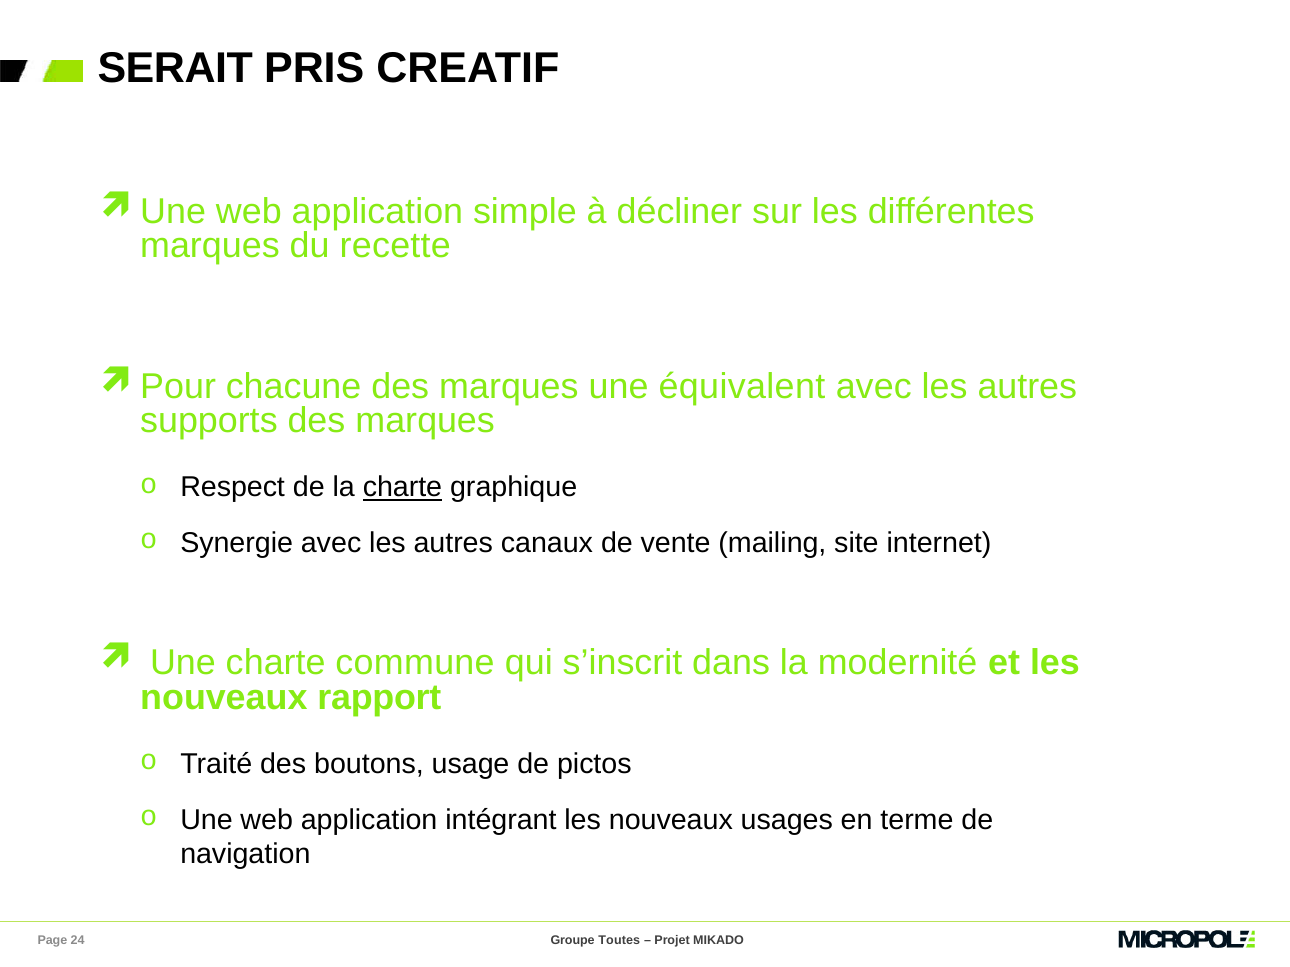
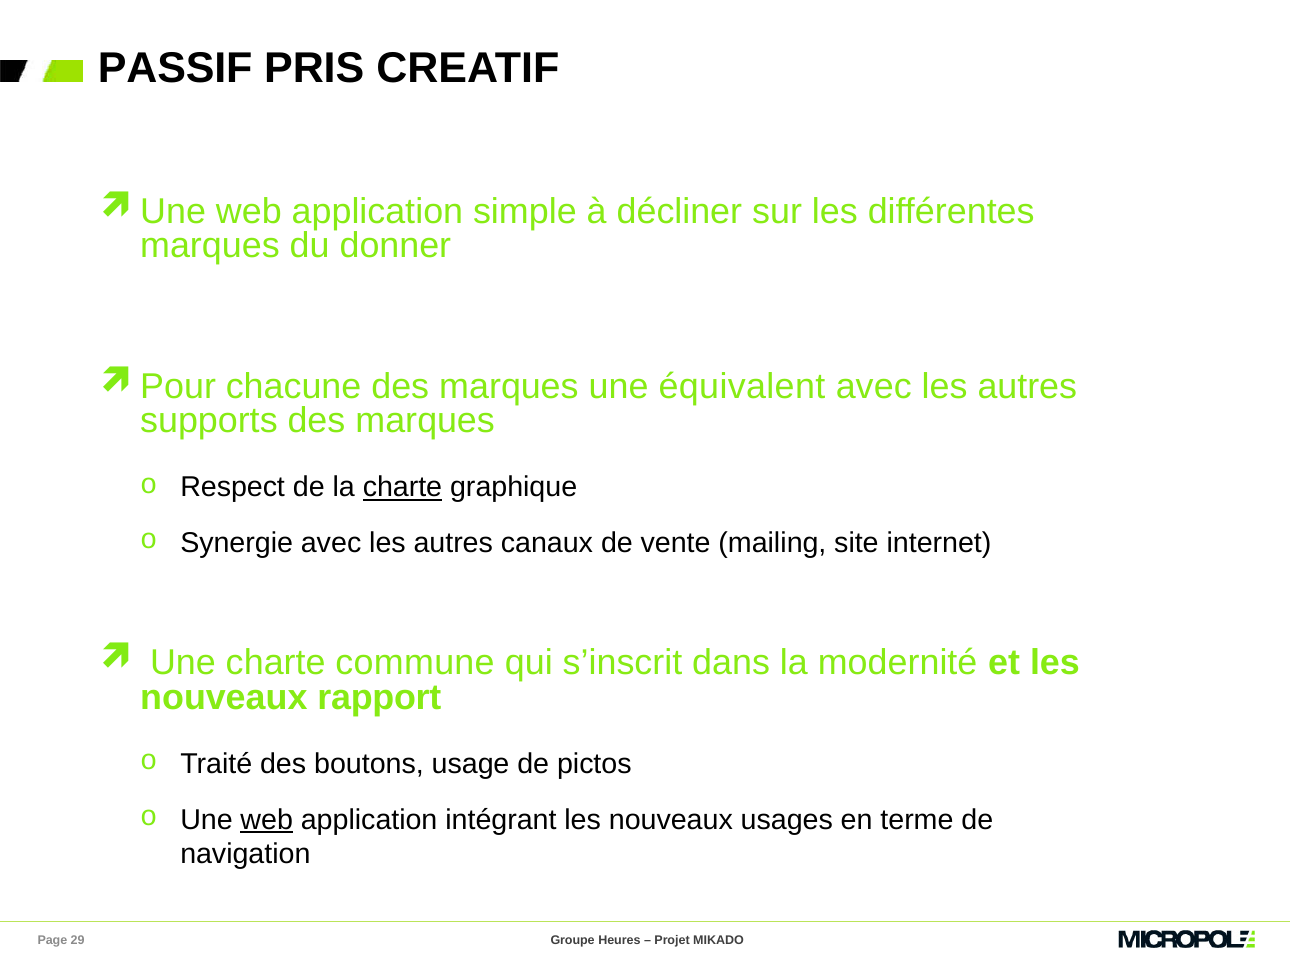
SERAIT: SERAIT -> PASSIF (175, 69)
recette: recette -> donner (395, 246)
web underline: none -> present (267, 820)
24: 24 -> 29 (78, 941)
Toutes: Toutes -> Heures (619, 941)
